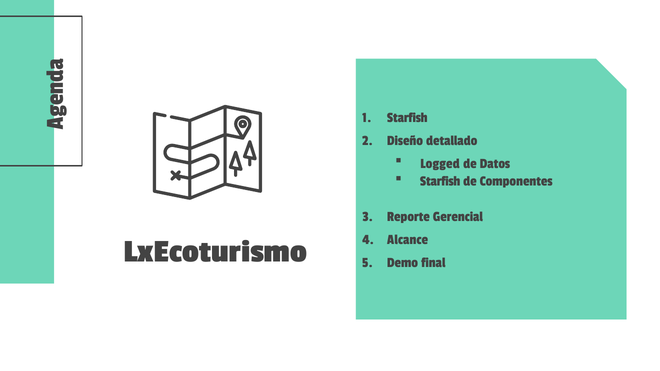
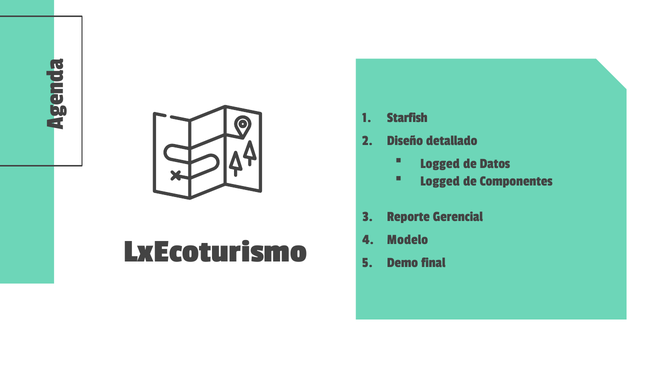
Starfish: Starfish -> Logged (440, 181)
Alcance: Alcance -> Modelo (408, 240)
